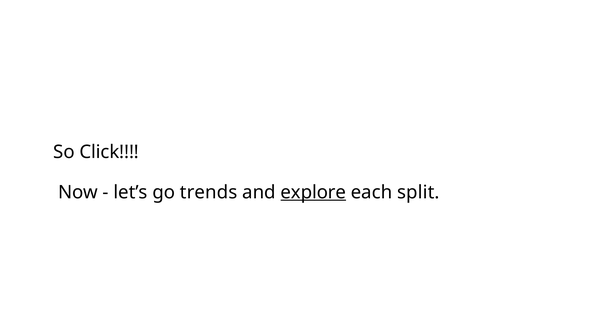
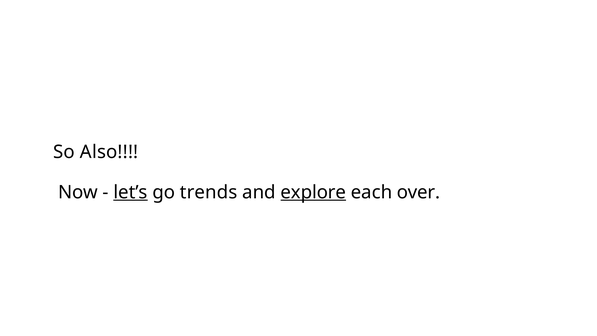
Click: Click -> Also (109, 152)
let’s underline: none -> present (131, 192)
split: split -> over (418, 192)
